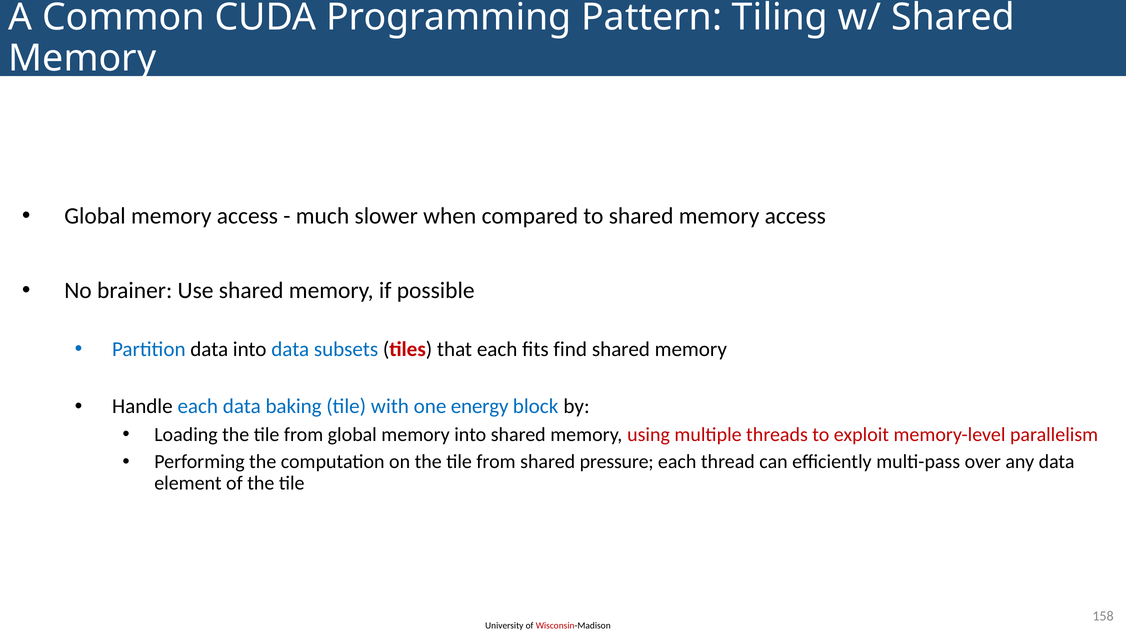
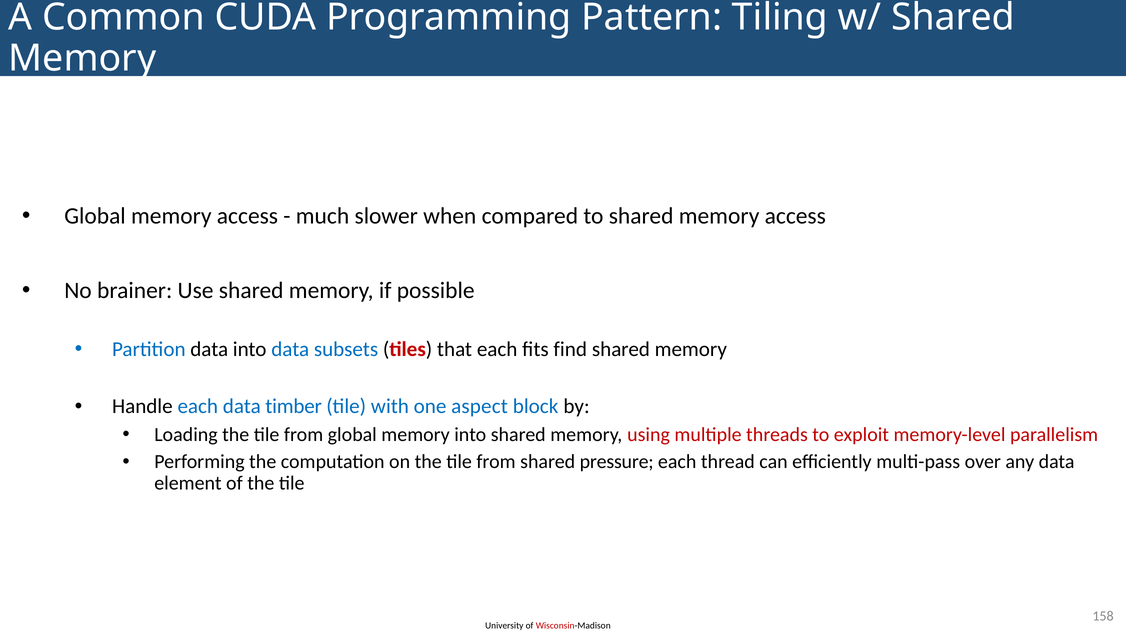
baking: baking -> timber (294, 406)
energy: energy -> aspect (480, 406)
